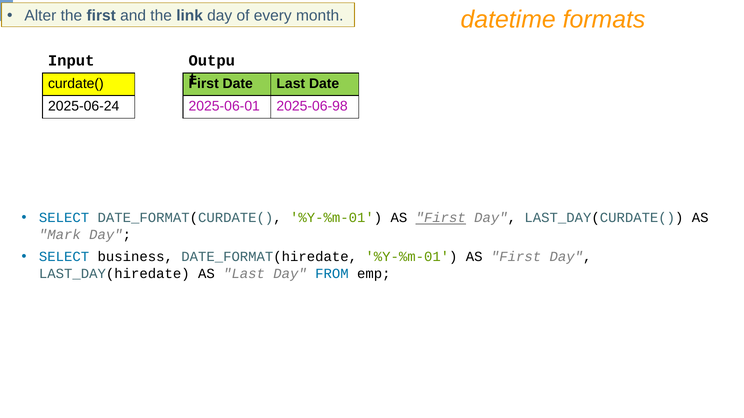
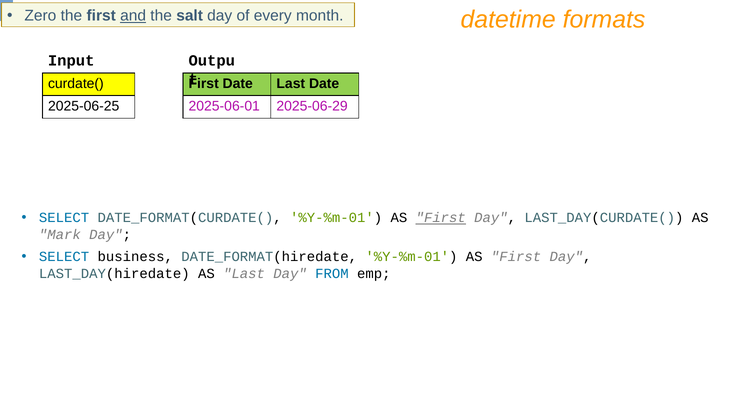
Alter: Alter -> Zero (40, 16)
and underline: none -> present (133, 16)
link: link -> salt (190, 16)
2025-06-24: 2025-06-24 -> 2025-06-25 (84, 106)
2025-06-98: 2025-06-98 -> 2025-06-29 (312, 106)
